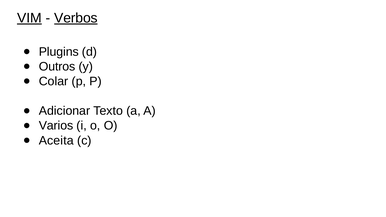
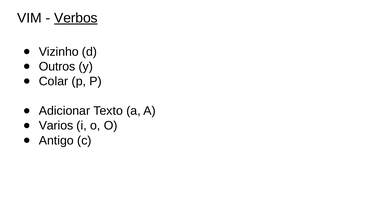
VIM underline: present -> none (29, 18)
Plugins: Plugins -> Vizinho (59, 52)
Aceita: Aceita -> Antigo (56, 141)
